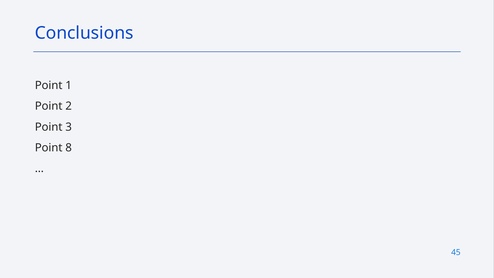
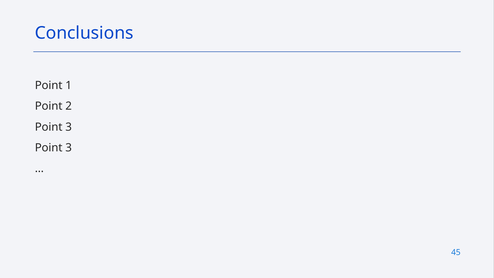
8: 8 -> 3 (69, 148)
